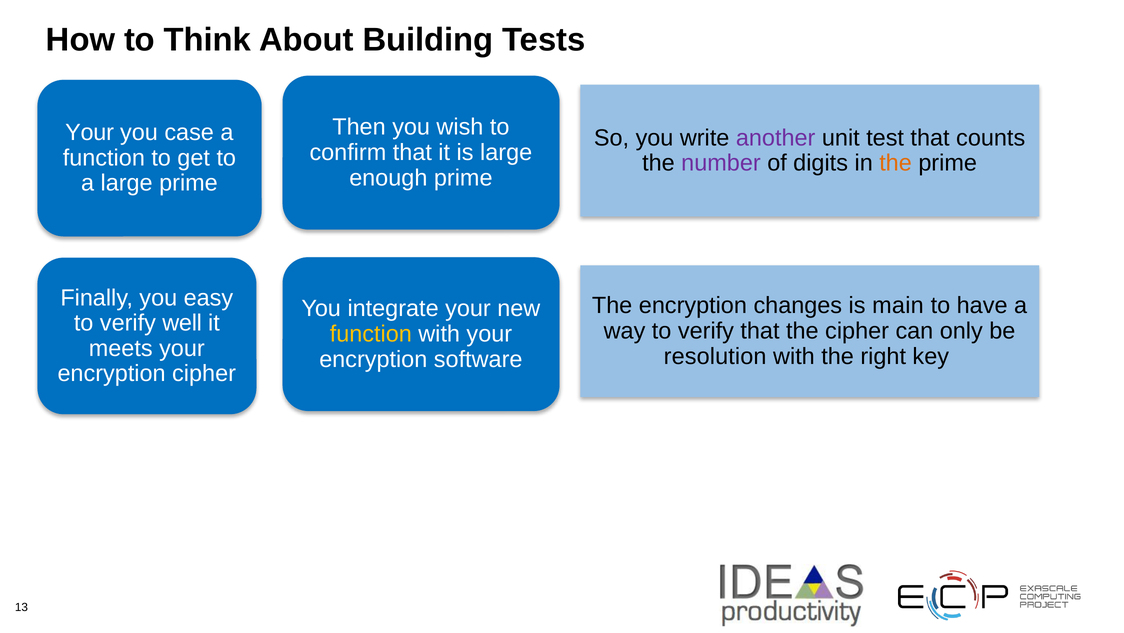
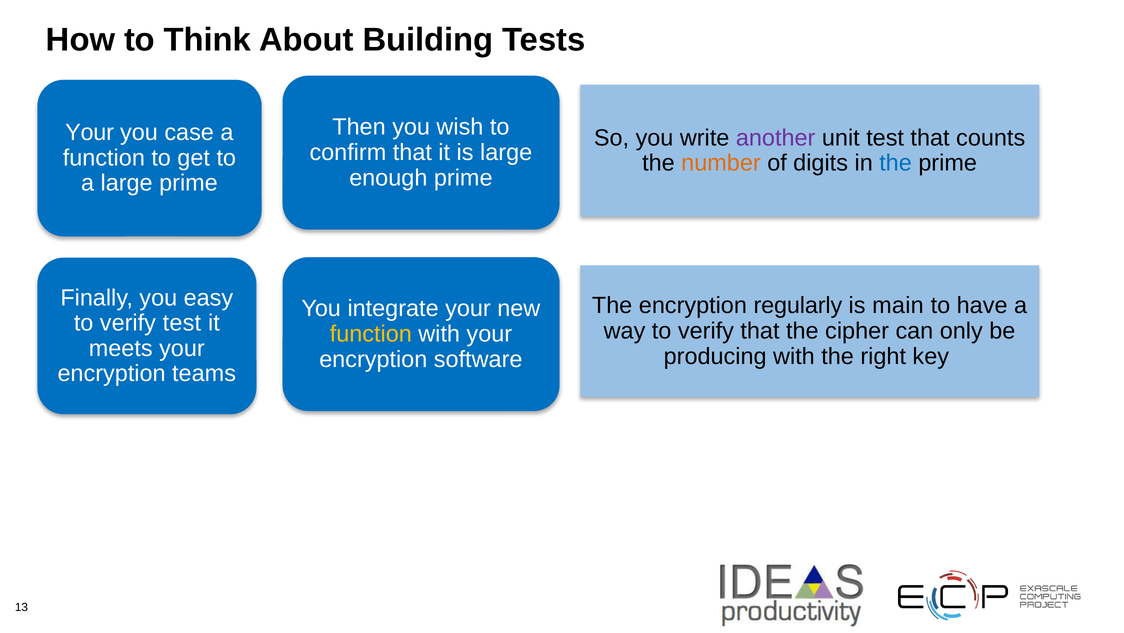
number colour: purple -> orange (721, 163)
the colour: orange -> blue (896, 163)
changes: changes -> regularly (798, 305)
verify well: well -> test (182, 323)
resolution: resolution -> producing (715, 356)
encryption cipher: cipher -> teams (204, 373)
